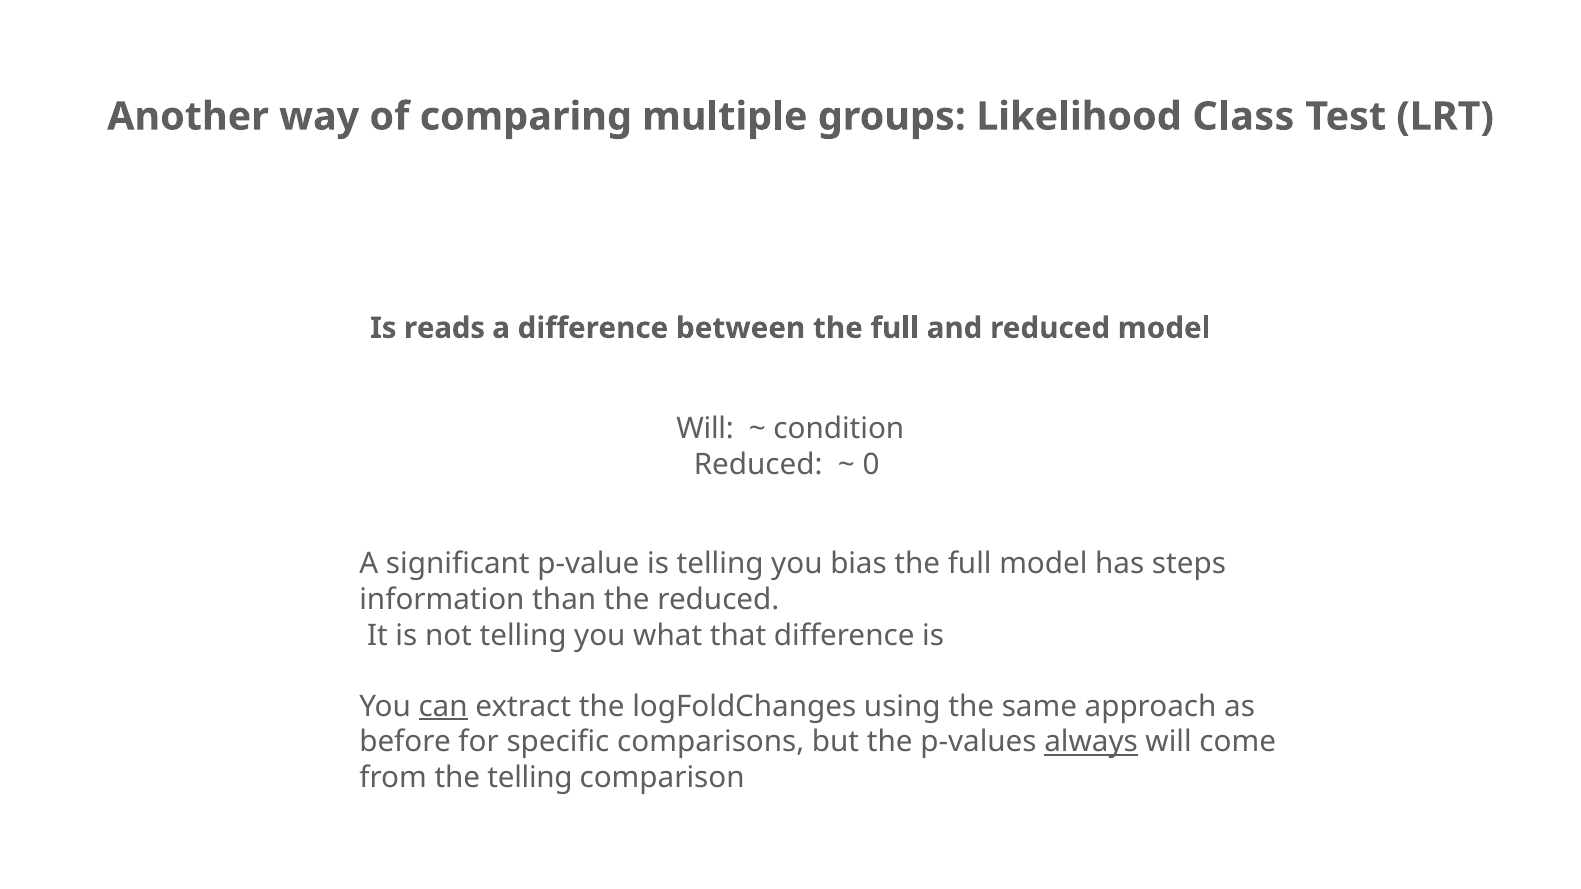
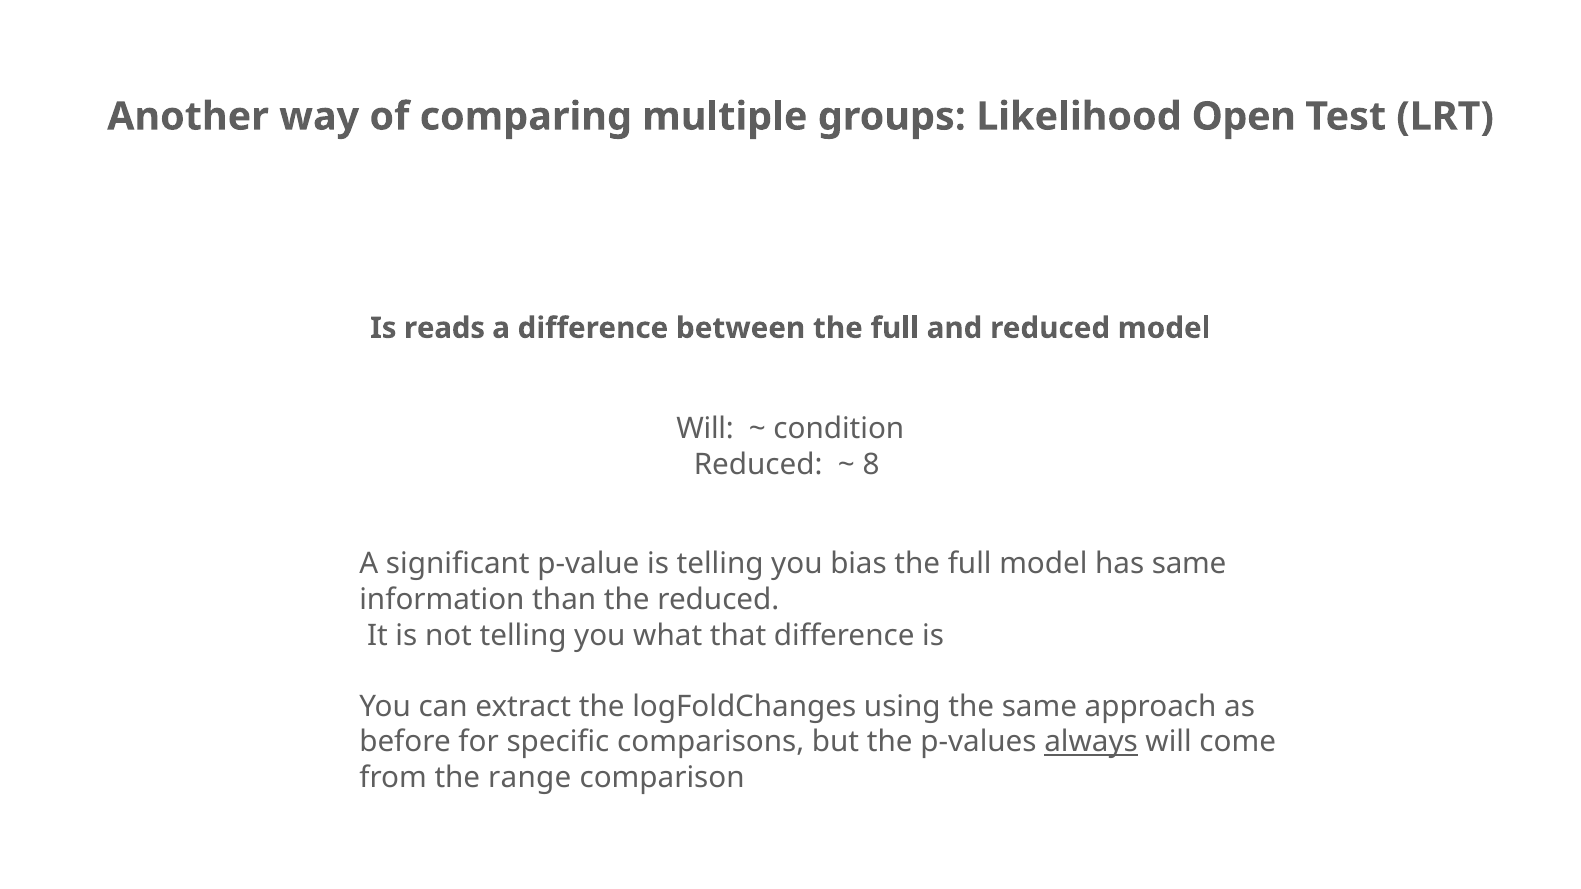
Class: Class -> Open (1244, 117)
0: 0 -> 8 (871, 465)
has steps: steps -> same (1189, 564)
can underline: present -> none (443, 707)
the telling: telling -> range (530, 778)
